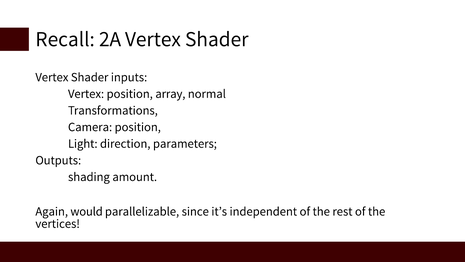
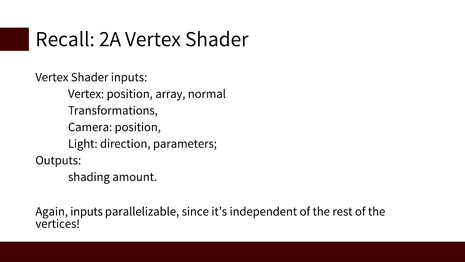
Again would: would -> inputs (87, 211)
